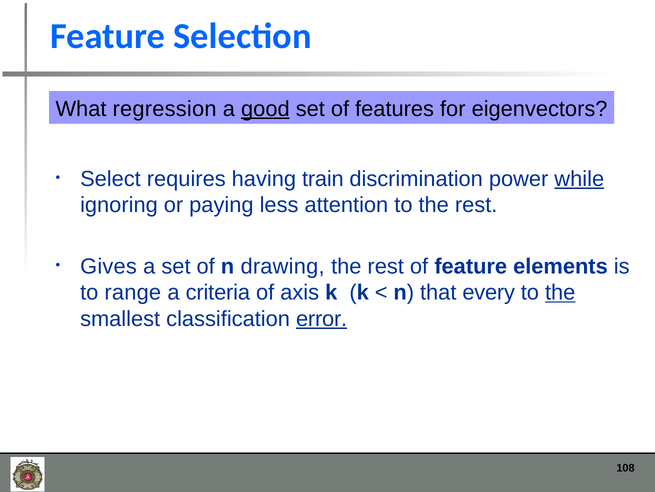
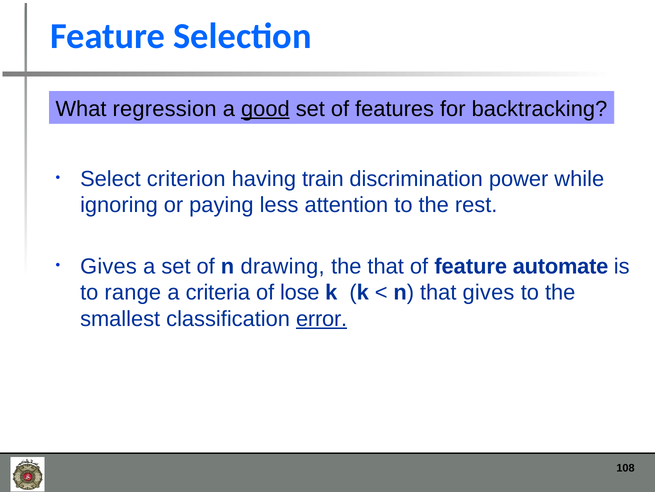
eigenvectors: eigenvectors -> backtracking (539, 109)
requires: requires -> criterion (186, 179)
while underline: present -> none (579, 179)
rest: rest -> that (386, 266)
elements: elements -> automate (561, 266)
axis: axis -> lose (300, 292)
that every: every -> gives (488, 292)
the underline: present -> none (560, 292)
